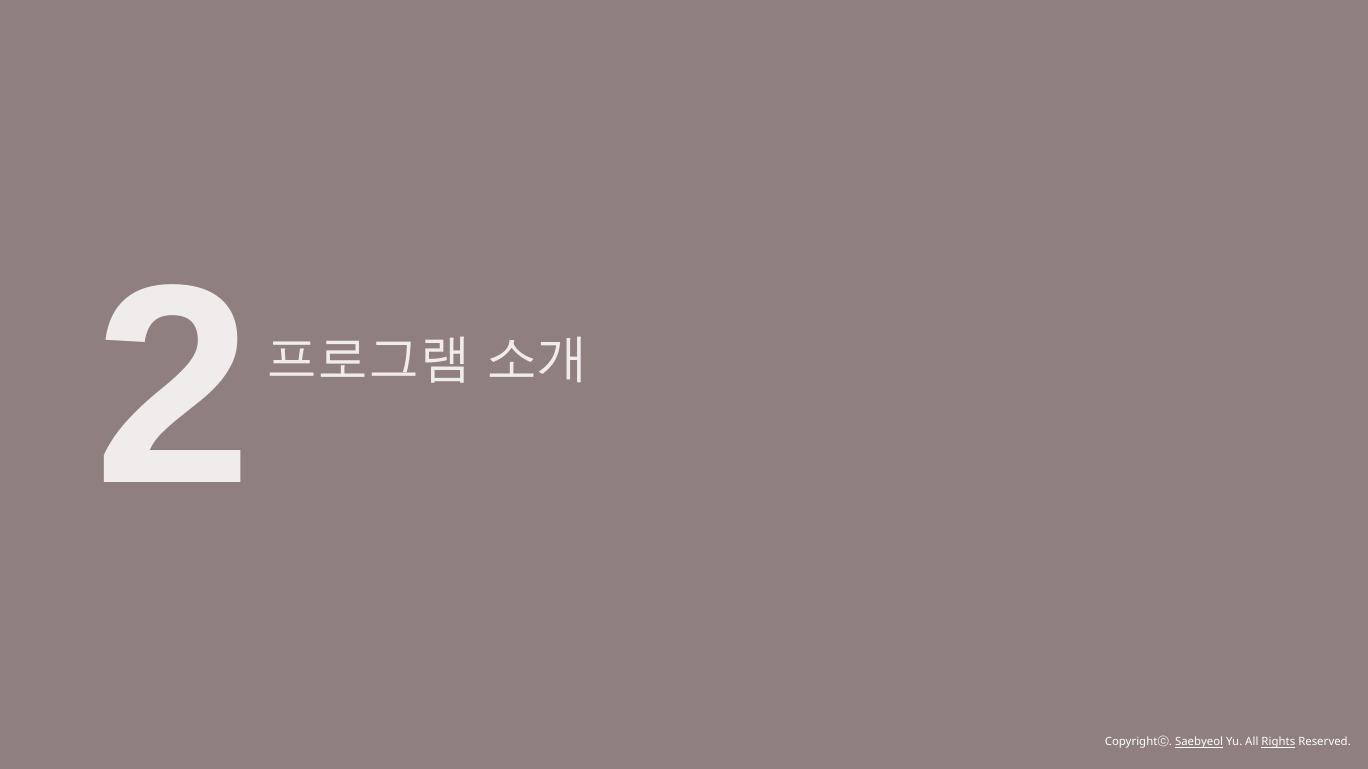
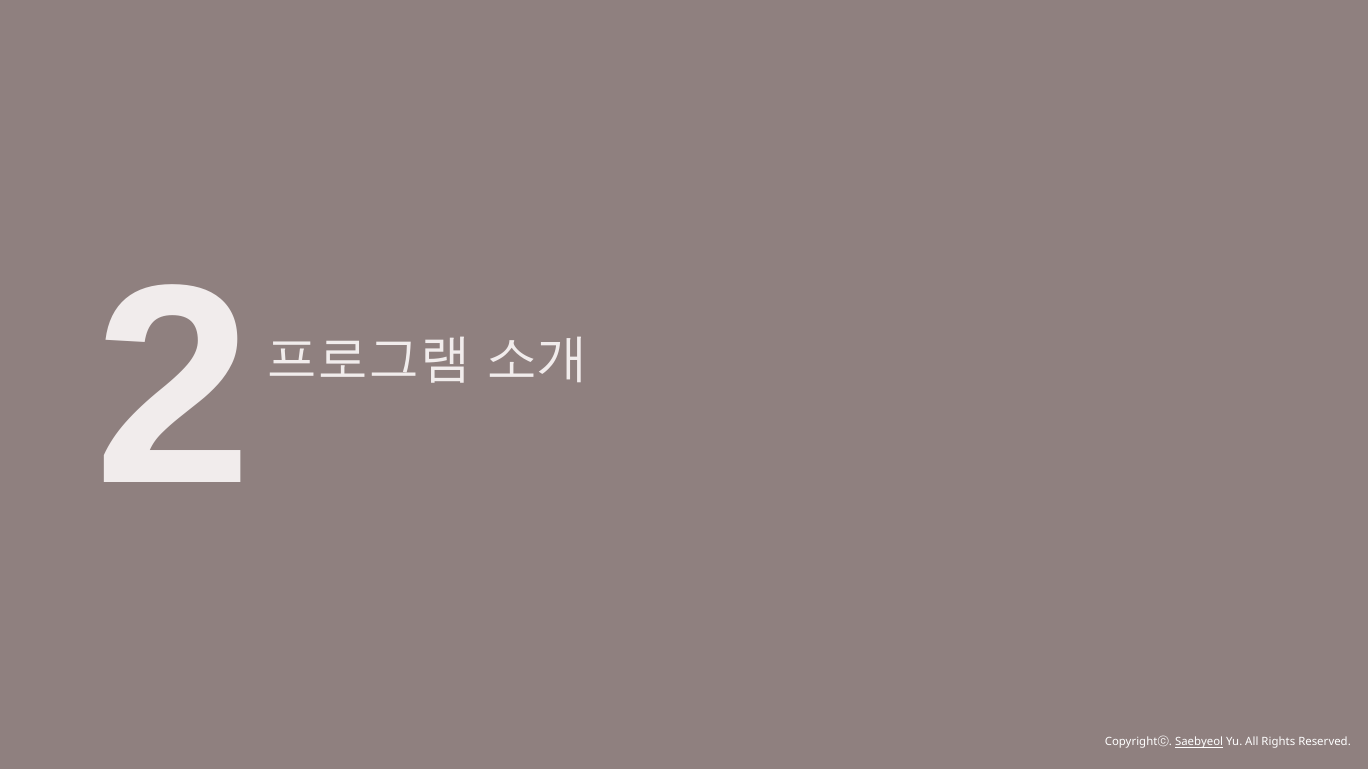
Rights underline: present -> none (1278, 743)
